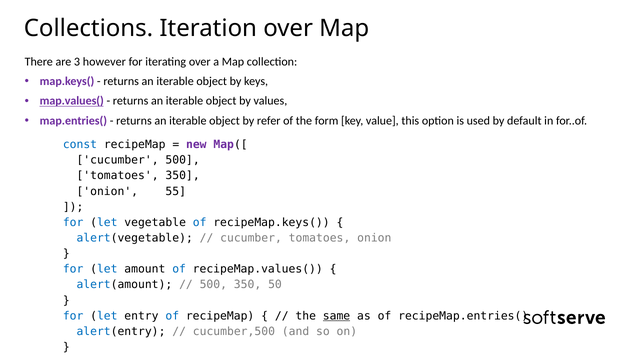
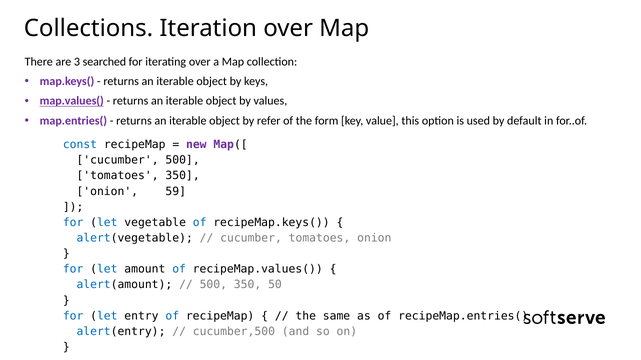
however: however -> searched (104, 62)
55: 55 -> 59 (176, 192)
same underline: present -> none (337, 316)
